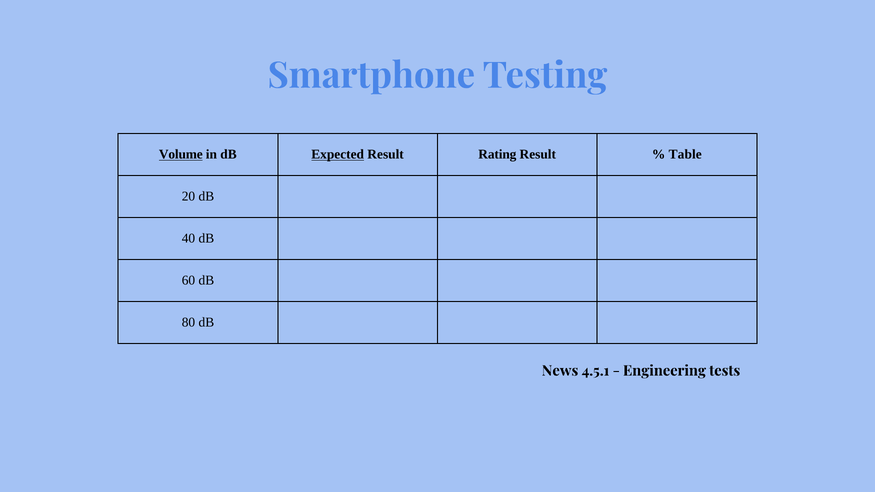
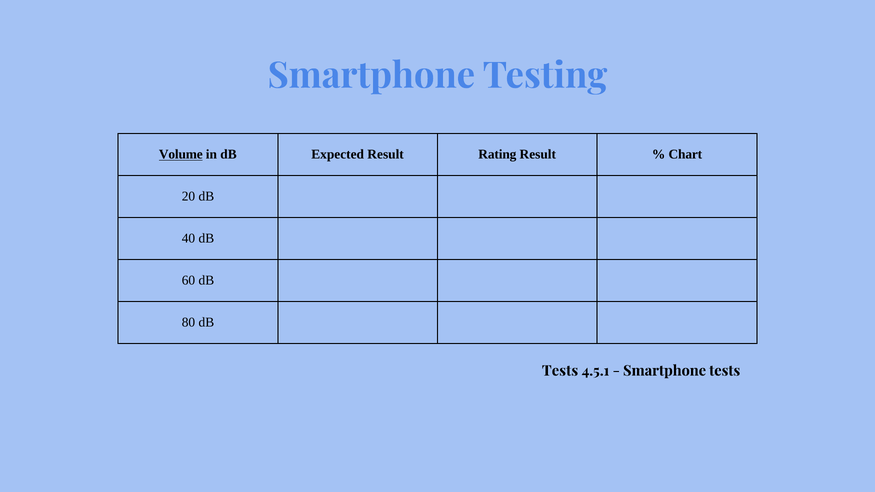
Expected underline: present -> none (338, 155)
Table: Table -> Chart (685, 155)
News: News -> Tests (560, 371)
Engineering: Engineering -> Smartphone (665, 371)
